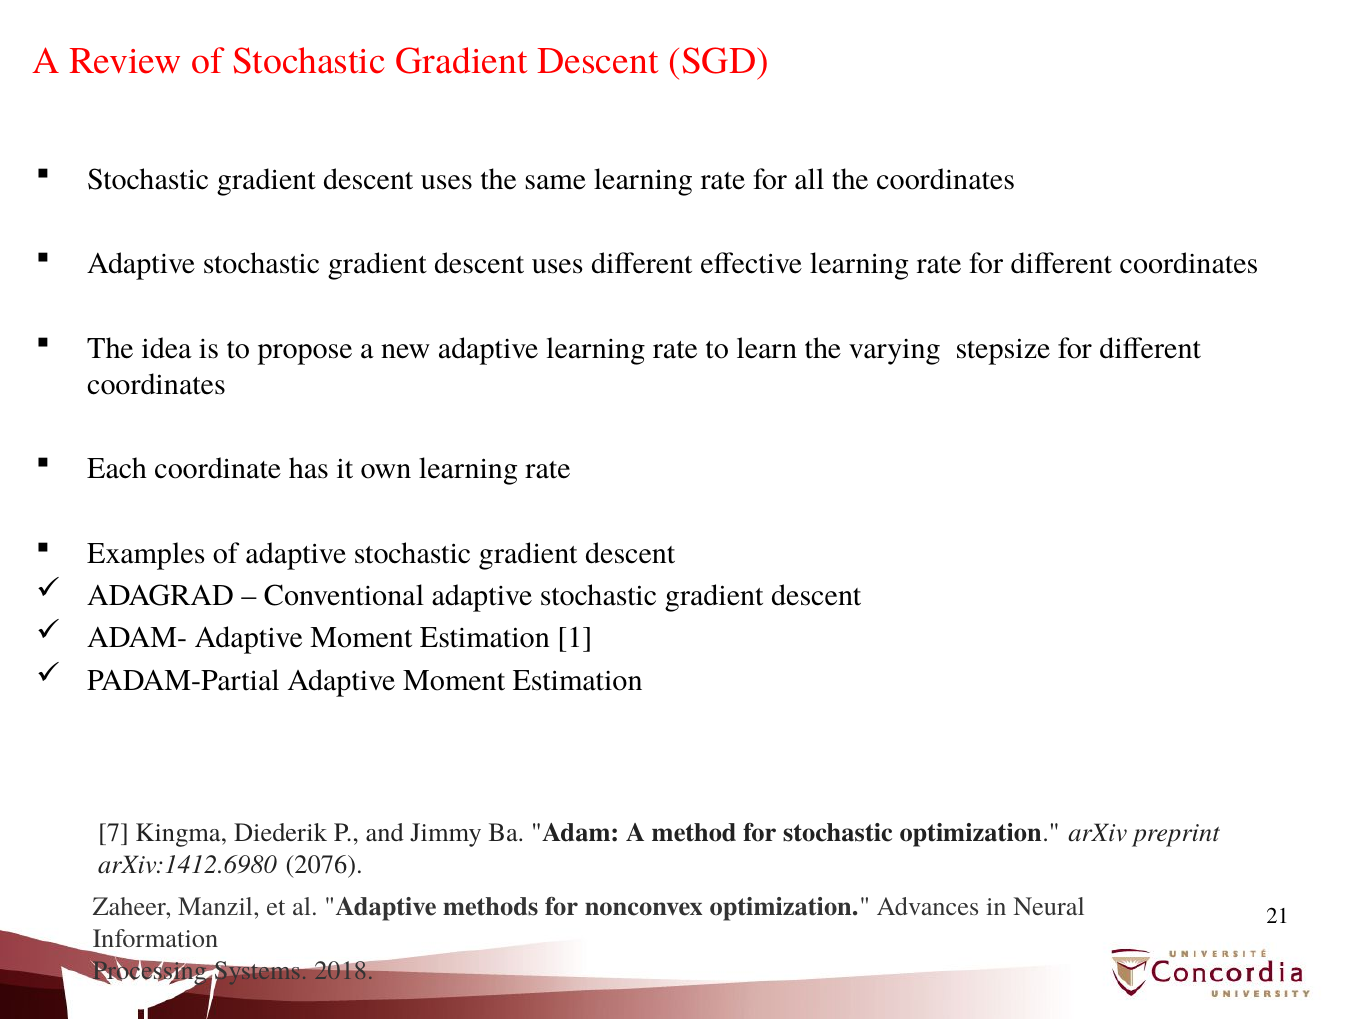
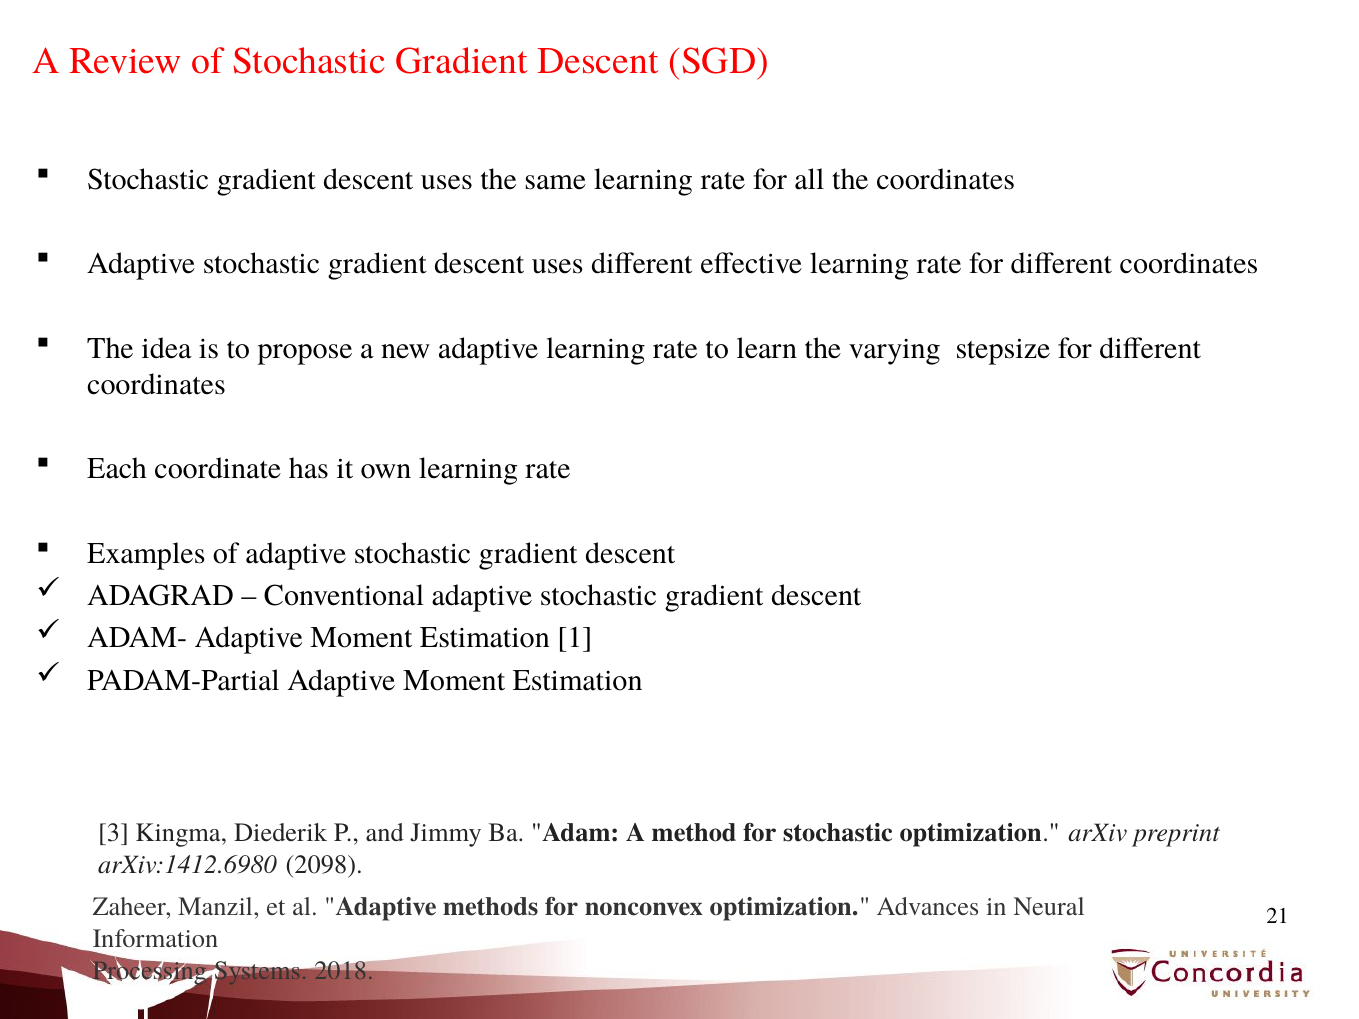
7: 7 -> 3 (114, 833)
2076: 2076 -> 2098 (324, 865)
